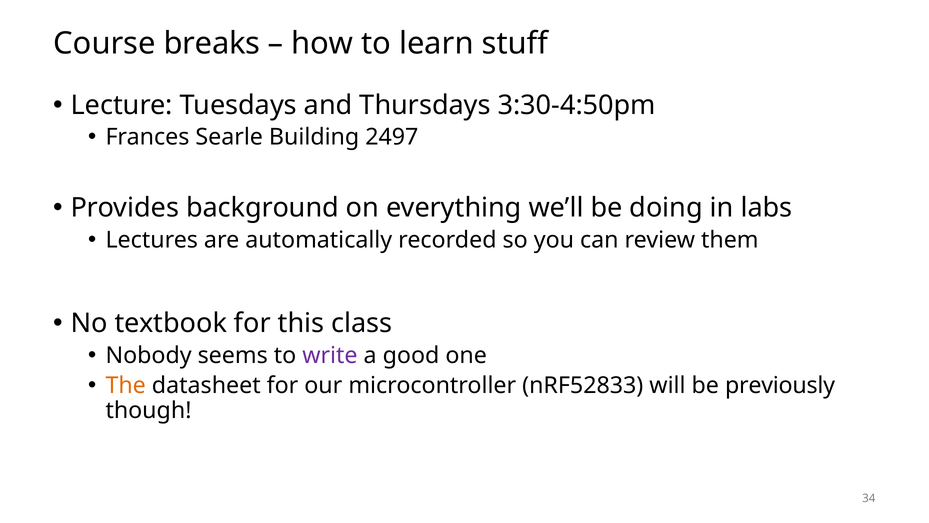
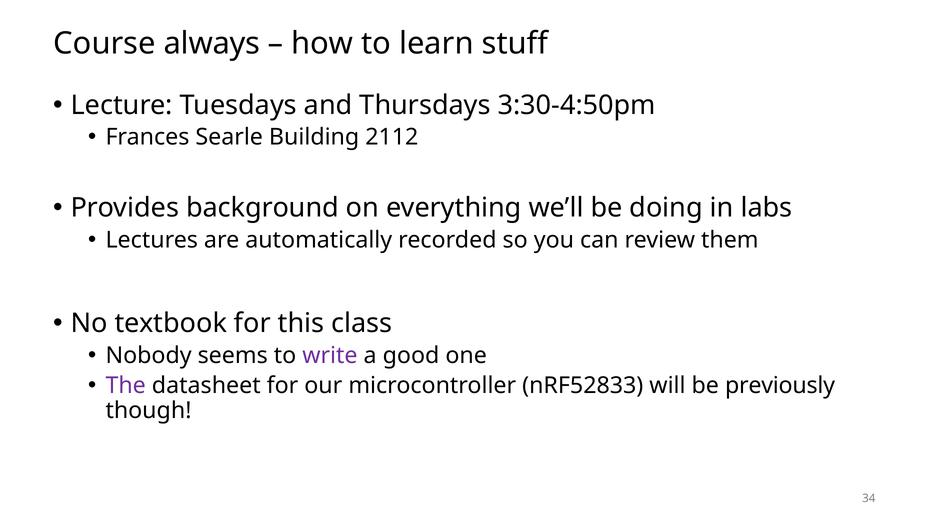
breaks: breaks -> always (212, 43)
2497: 2497 -> 2112 (392, 137)
The colour: orange -> purple (126, 385)
